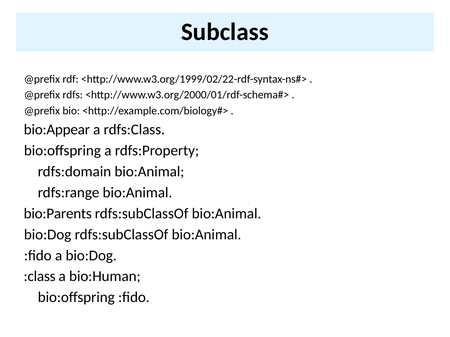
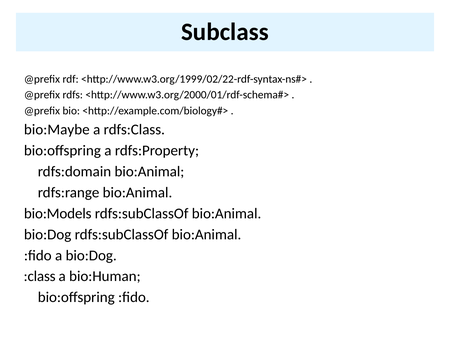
bio:Appear: bio:Appear -> bio:Maybe (57, 130)
bio:Parents: bio:Parents -> bio:Models (58, 214)
